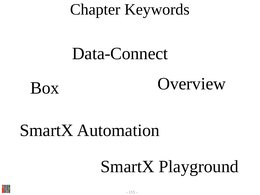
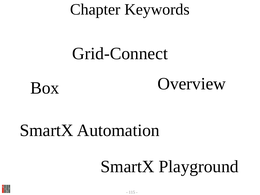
Data-Connect: Data-Connect -> Grid-Connect (120, 54)
